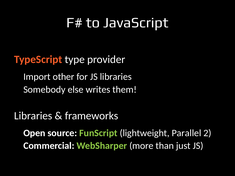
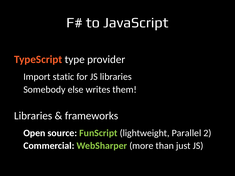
other: other -> static (64, 77)
